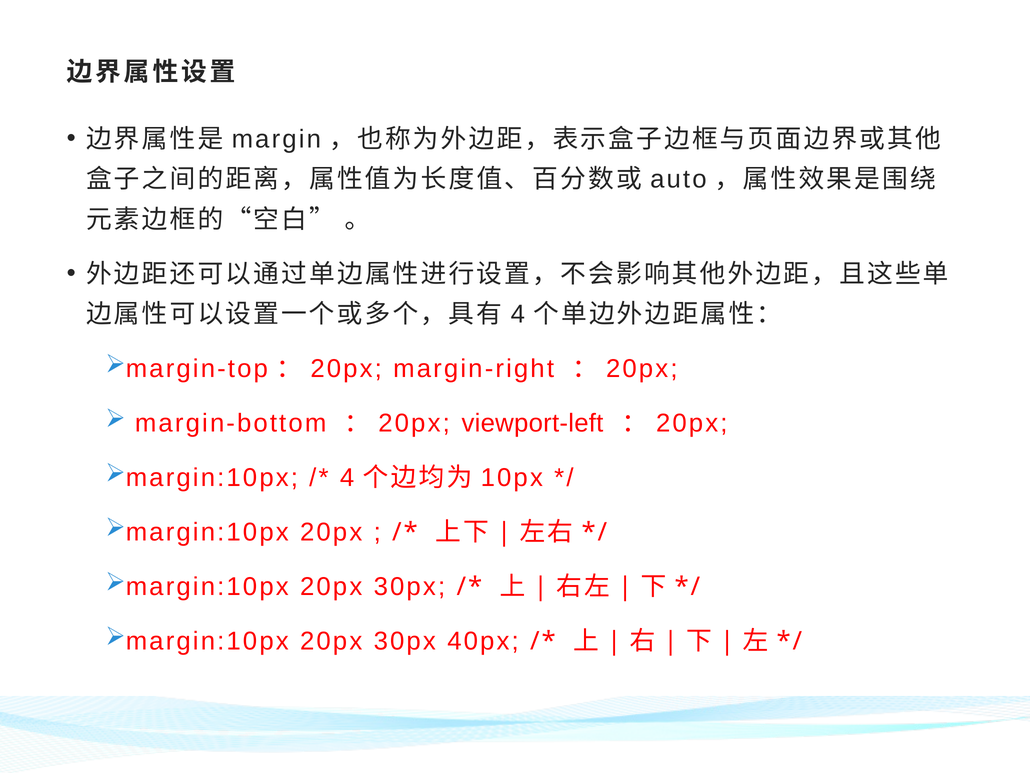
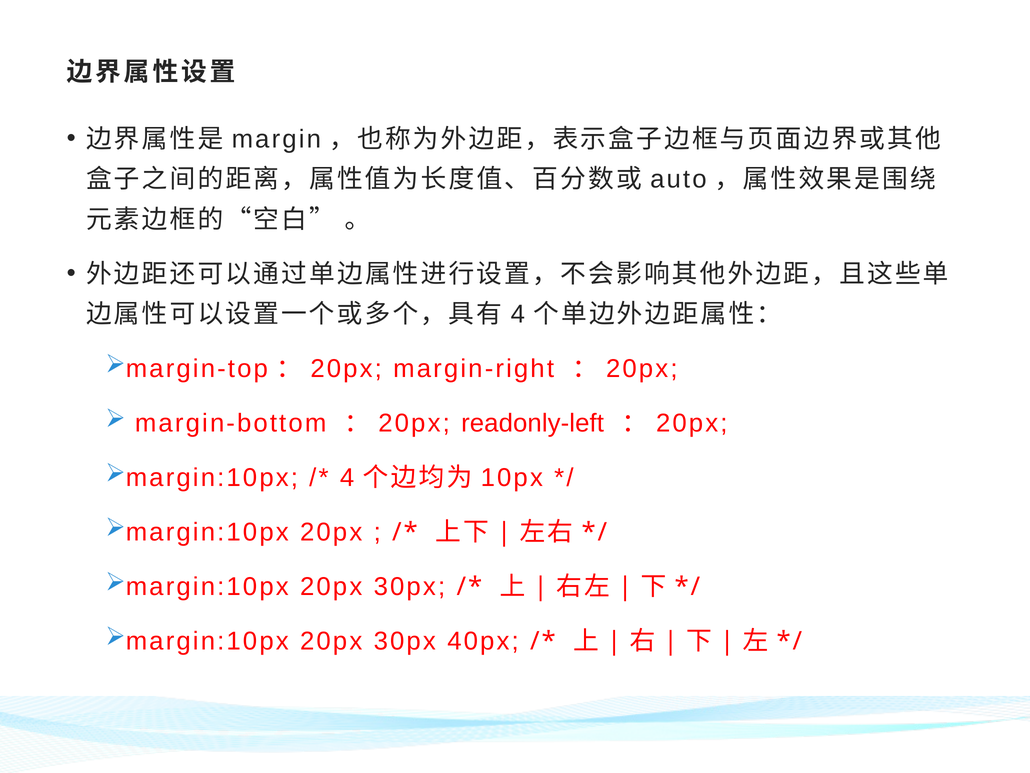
viewport-left: viewport-left -> readonly-left (533, 423)
